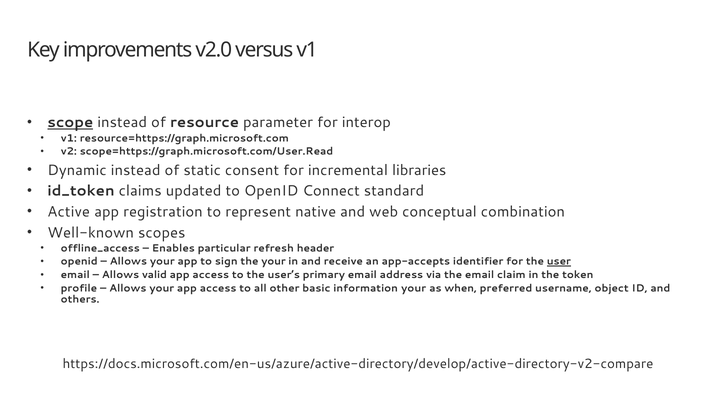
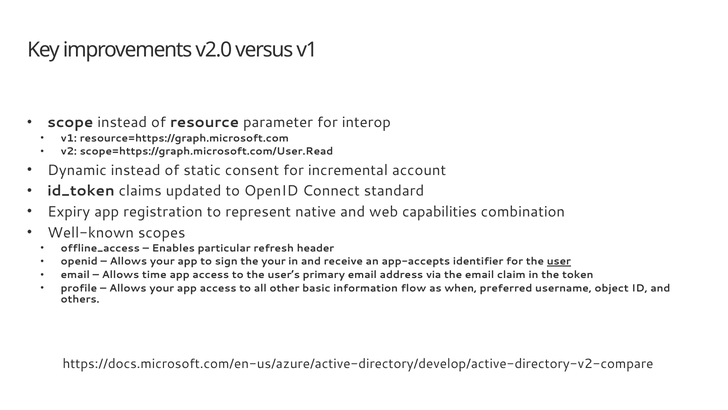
scope underline: present -> none (70, 122)
libraries: libraries -> account (419, 170)
Active: Active -> Expiry (69, 211)
conceptual: conceptual -> capabilities (440, 211)
valid: valid -> time (154, 275)
information your: your -> flow (414, 288)
